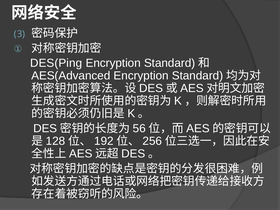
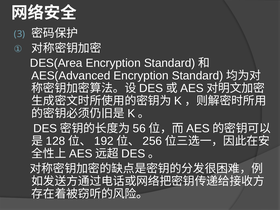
DES(Ping: DES(Ping -> DES(Area (56, 63)
